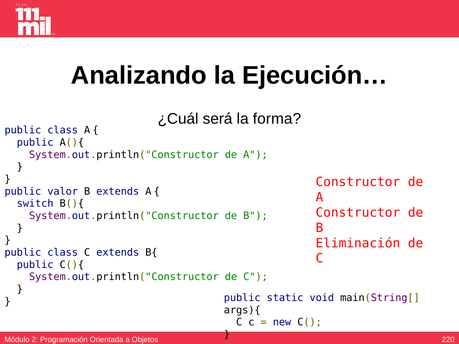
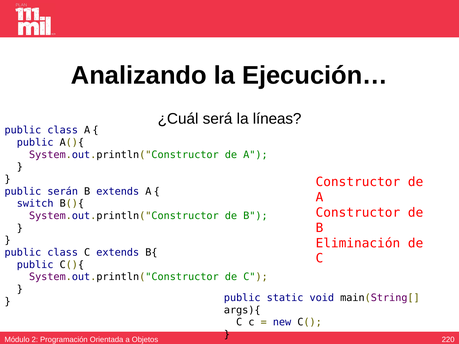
forma: forma -> líneas (277, 119)
valor: valor -> serán (63, 192)
